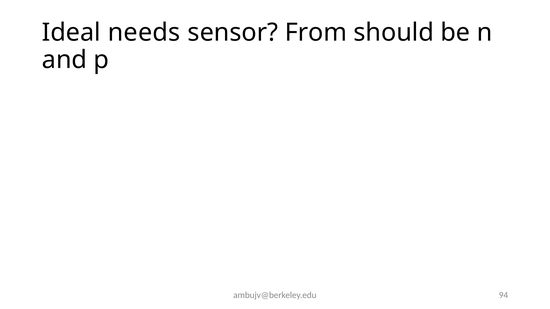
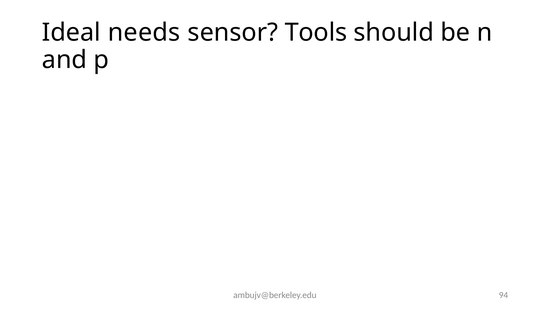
From: From -> Tools (316, 33)
